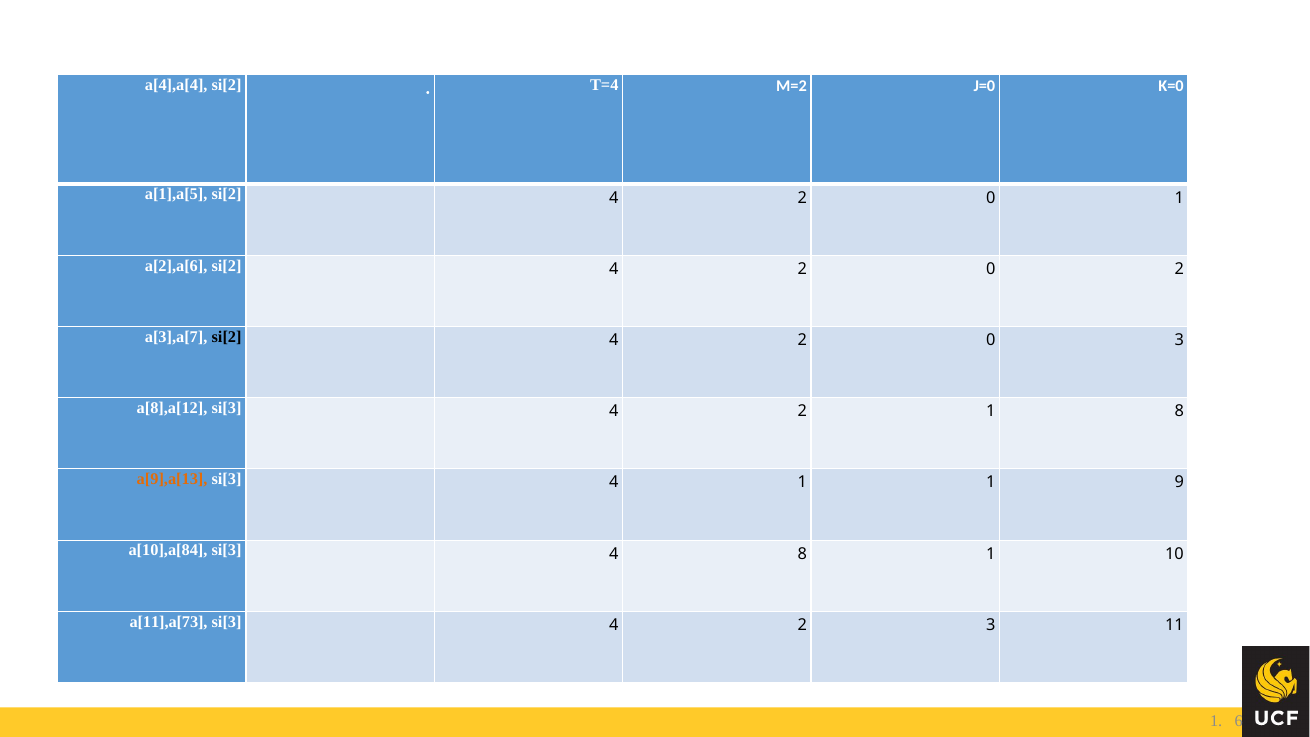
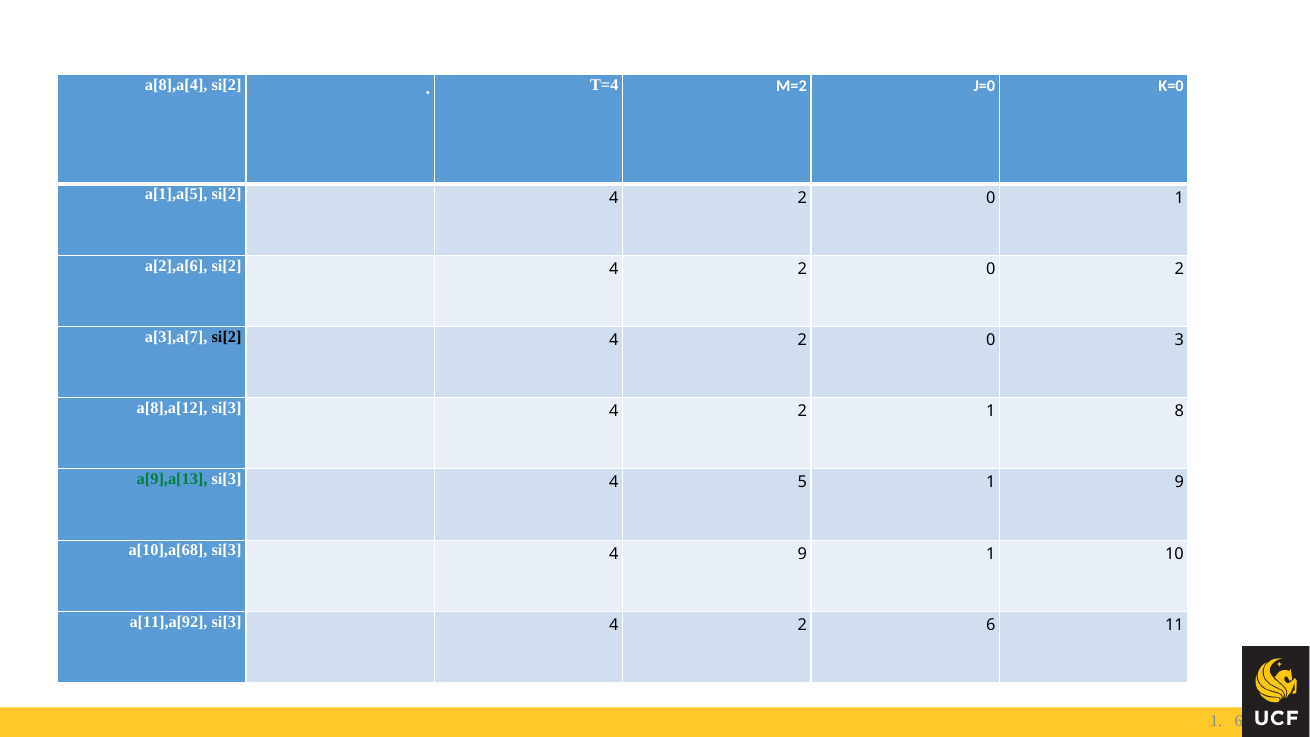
a[4],a[4: a[4],a[4 -> a[8],a[4 (176, 85)
a[9],a[13 colour: orange -> green (172, 479)
4 1: 1 -> 5 (802, 482)
a[10],a[84: a[10],a[84 -> a[10],a[68 (168, 550)
4 8: 8 -> 9 (802, 554)
a[11],a[73: a[11],a[73 -> a[11],a[92 (169, 622)
2 3: 3 -> 6 (991, 625)
